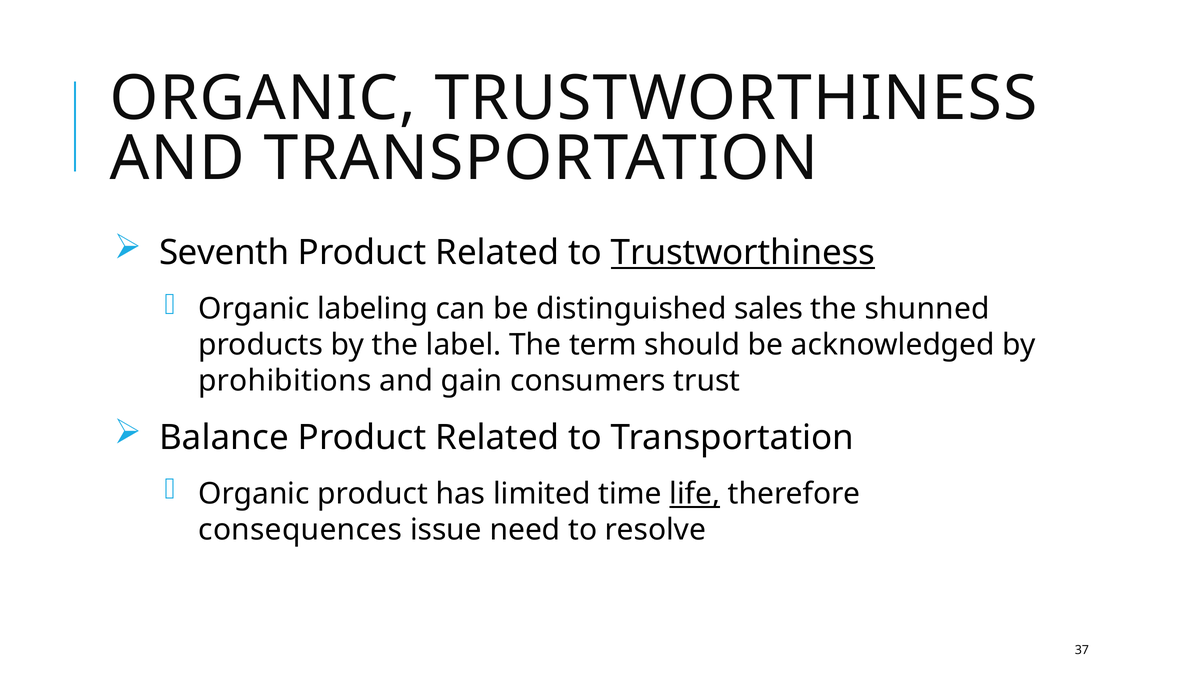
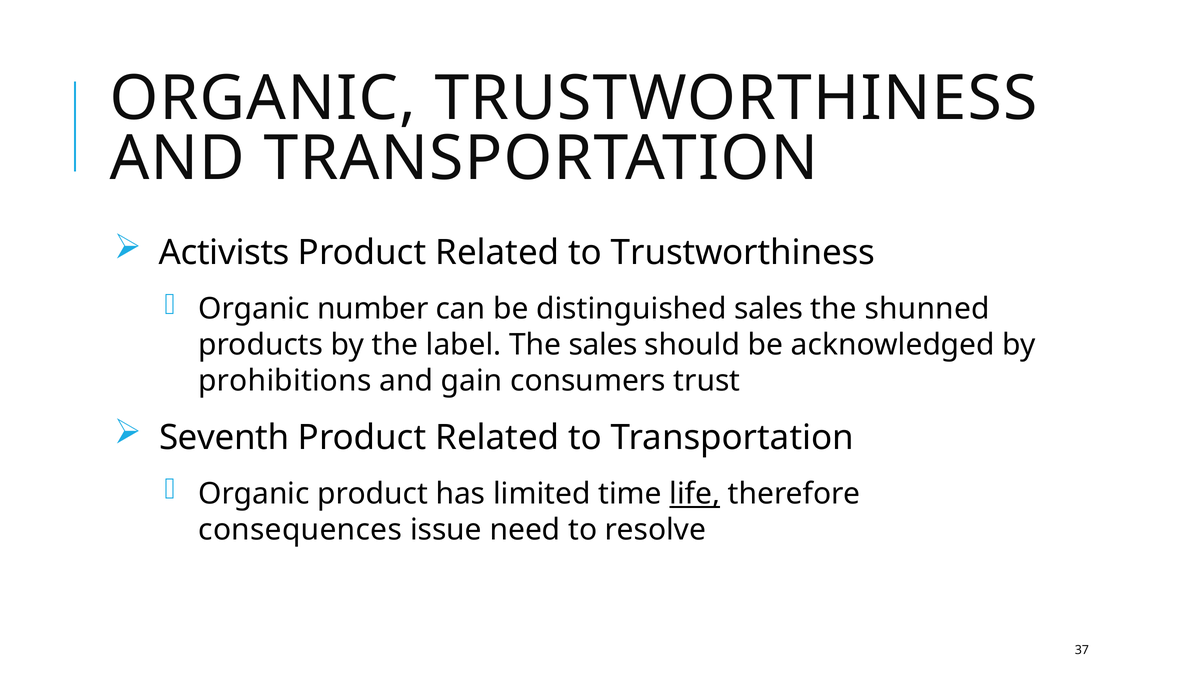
Seventh: Seventh -> Activists (224, 253)
Trustworthiness underline: present -> none (743, 253)
labeling: labeling -> number (373, 309)
The term: term -> sales (603, 345)
Balance: Balance -> Seventh (224, 437)
